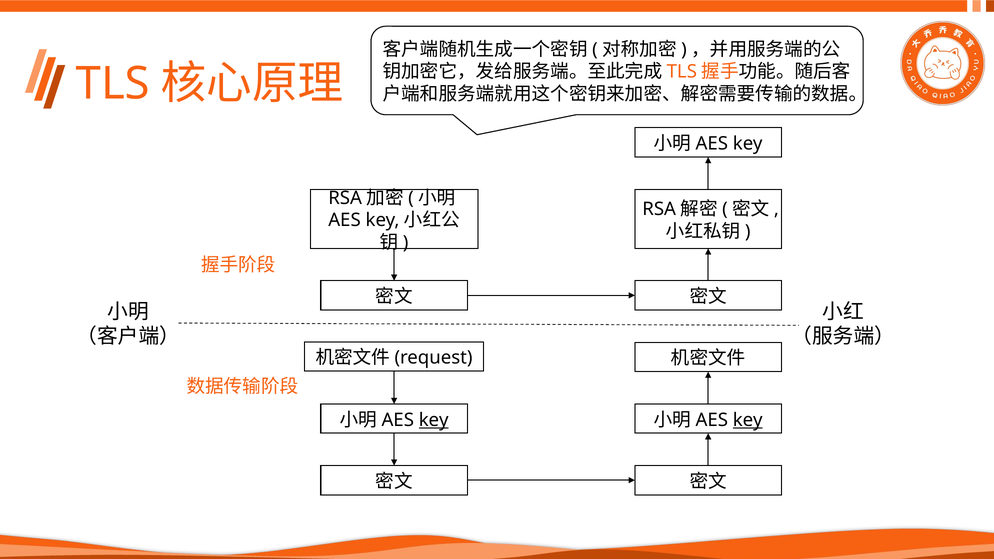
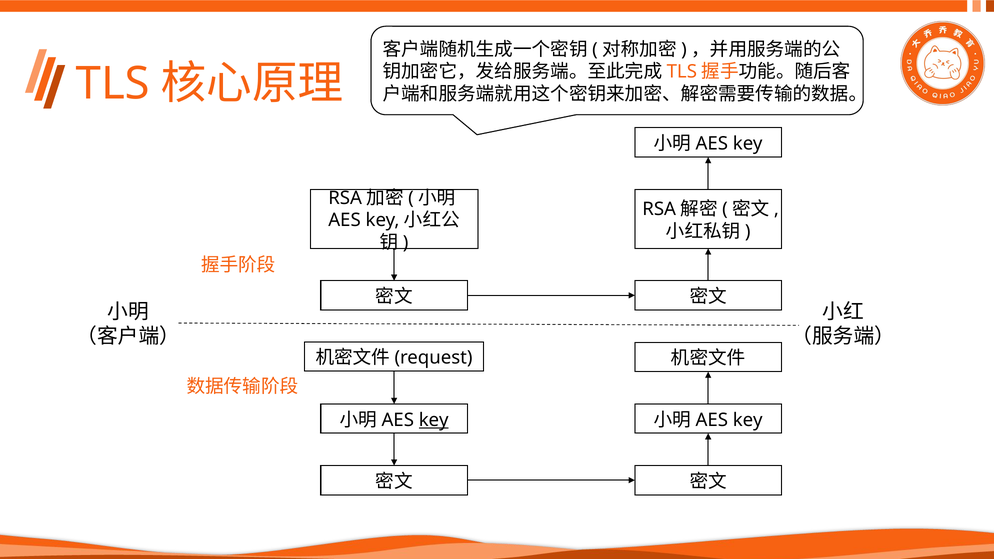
key underline: present -> none (748, 420)
